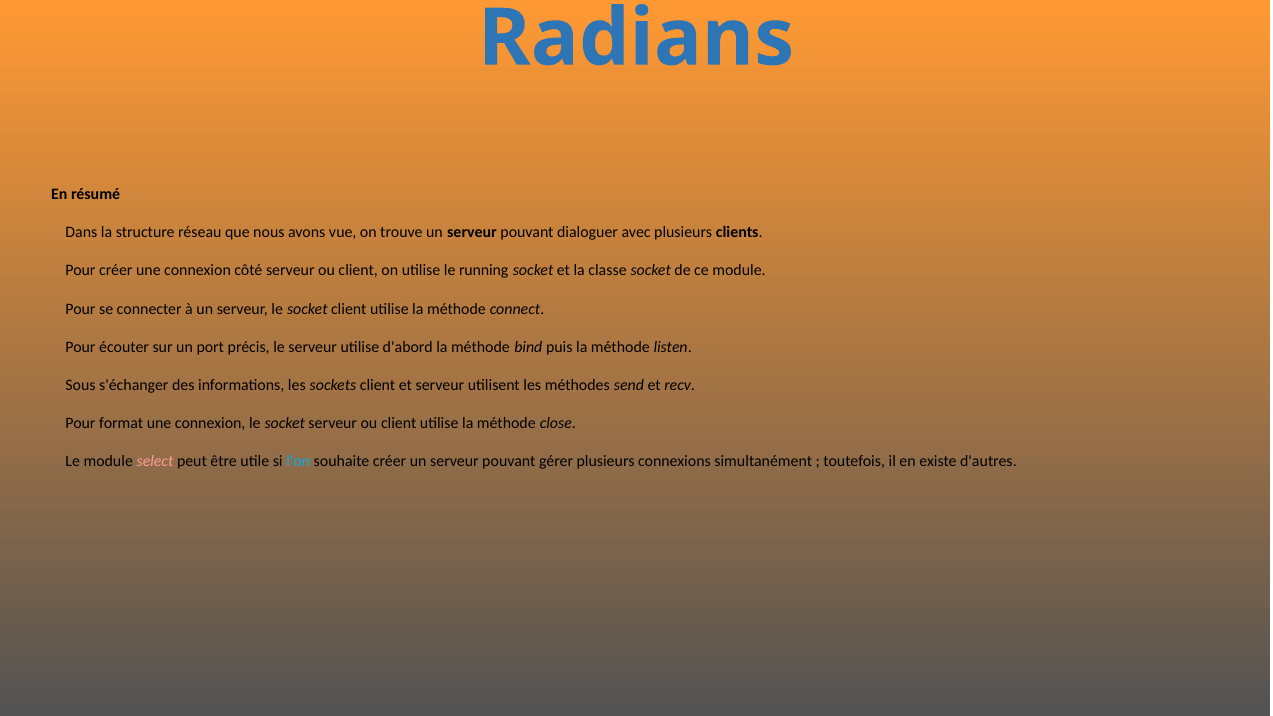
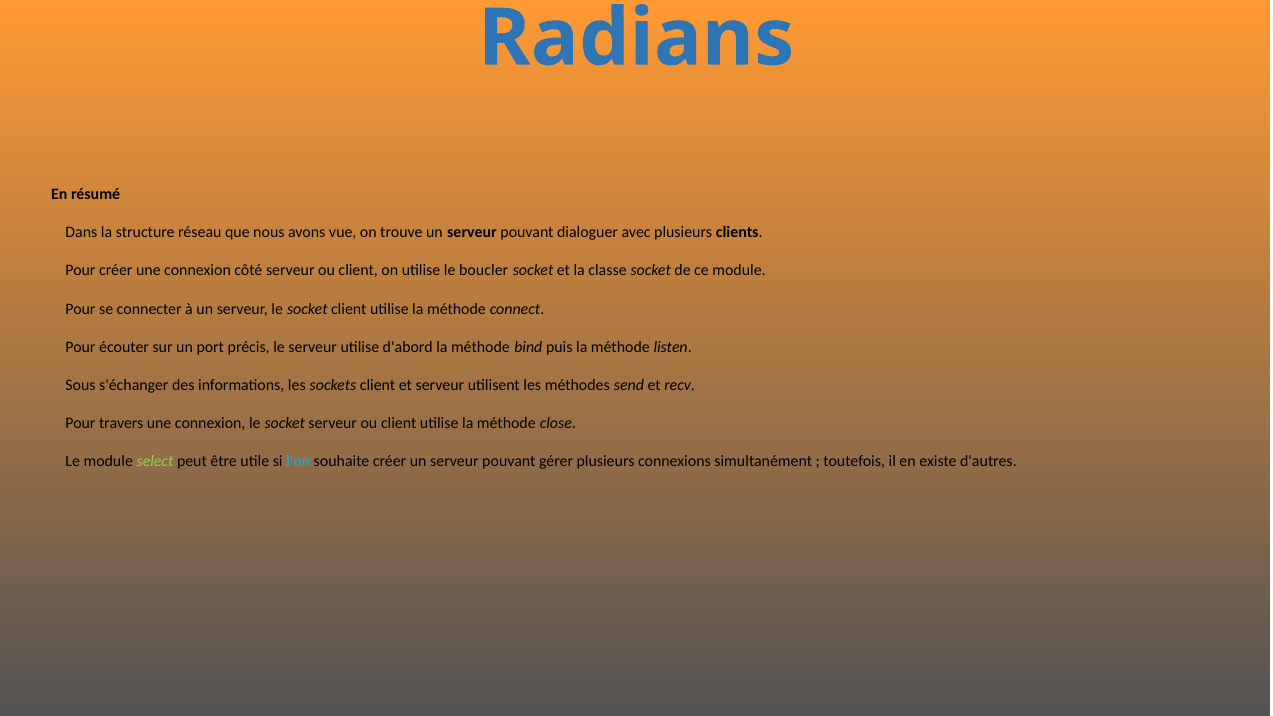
running: running -> boucler (484, 271)
format: format -> travers (121, 423)
select colour: pink -> light green (155, 462)
